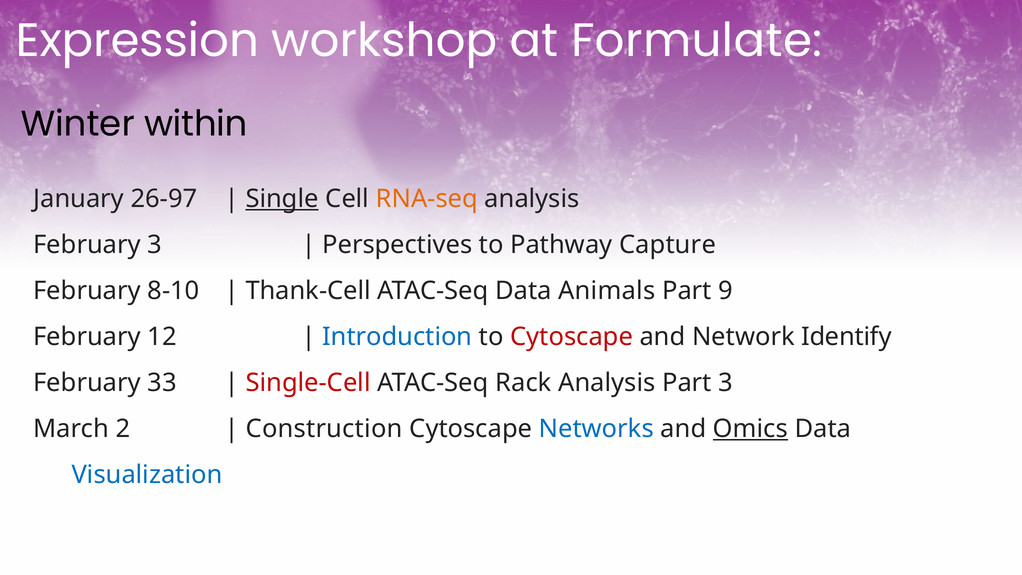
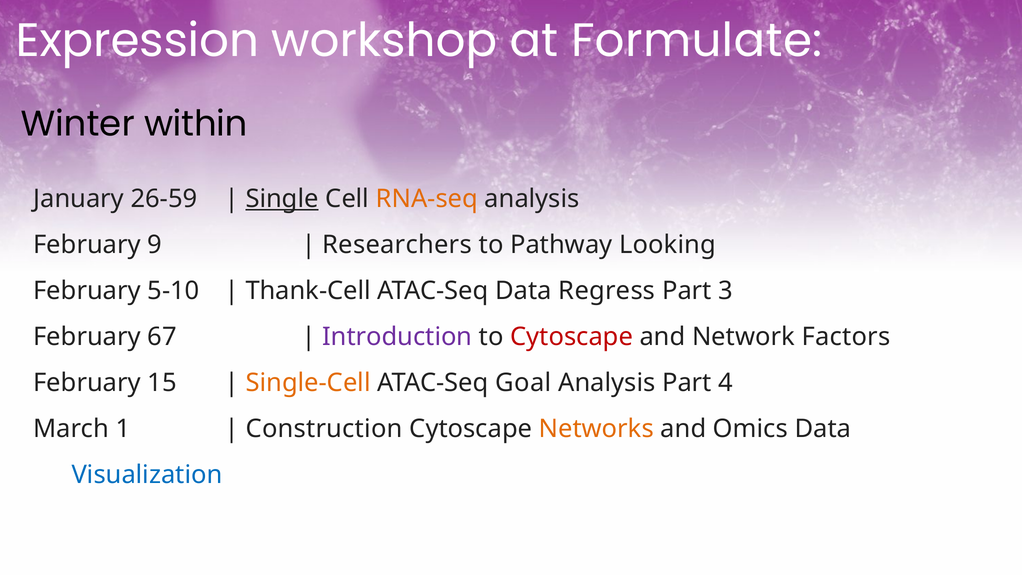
26-97: 26-97 -> 26-59 (164, 199)
February 3: 3 -> 9 (155, 245)
Perspectives: Perspectives -> Researchers (397, 245)
Capture: Capture -> Looking (668, 245)
8-10: 8-10 -> 5-10 (174, 291)
Animals: Animals -> Regress (607, 291)
9: 9 -> 3 (726, 291)
12: 12 -> 67 (162, 337)
Introduction colour: blue -> purple (397, 337)
Identify: Identify -> Factors (846, 337)
33: 33 -> 15 (162, 383)
Single-Cell colour: red -> orange (308, 383)
Rack: Rack -> Goal (523, 383)
Part 3: 3 -> 4 (726, 383)
2: 2 -> 1 (123, 429)
Networks colour: blue -> orange (596, 429)
Omics underline: present -> none (750, 429)
